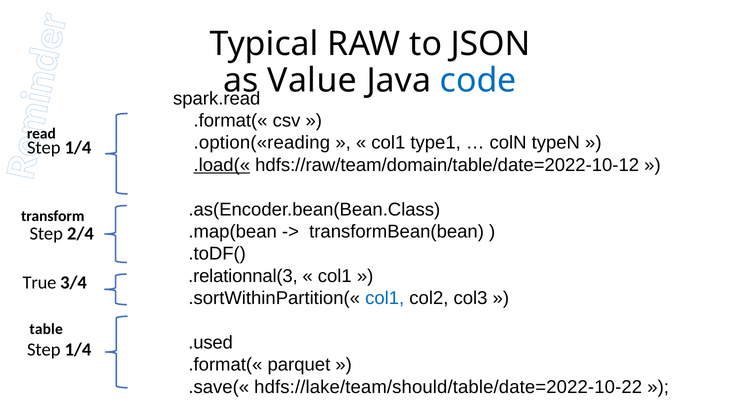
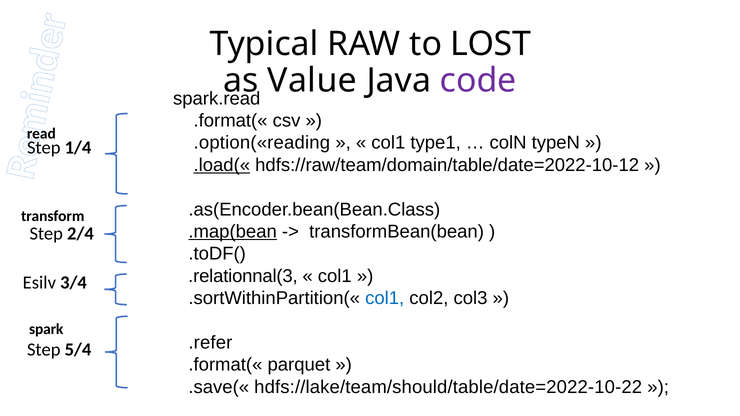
JSON: JSON -> LOST (491, 44)
code colour: blue -> purple (478, 80)
.map(bean underline: none -> present (233, 232)
True: True -> Esilv (39, 283)
table: table -> spark (46, 330)
.used: .used -> .refer (210, 343)
1/4: 1/4 -> 5/4 (78, 350)
